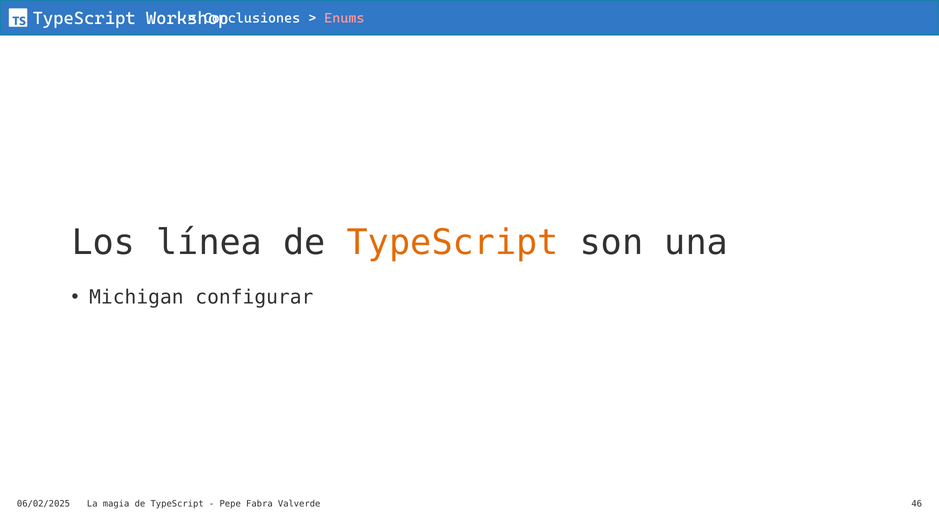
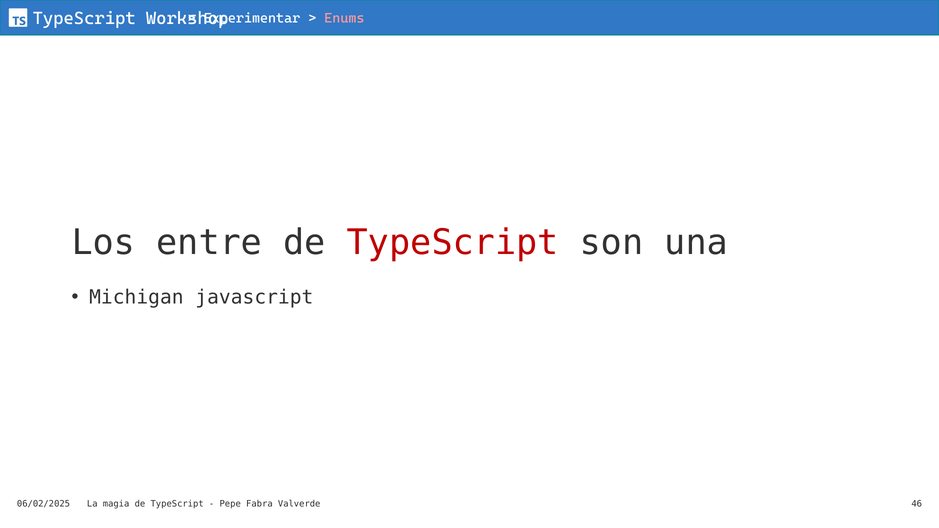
Conclusiones: Conclusiones -> Experimentar (252, 18)
línea: línea -> entre (209, 243)
TypeScript colour: orange -> red (453, 243)
configurar: configurar -> javascript (254, 298)
